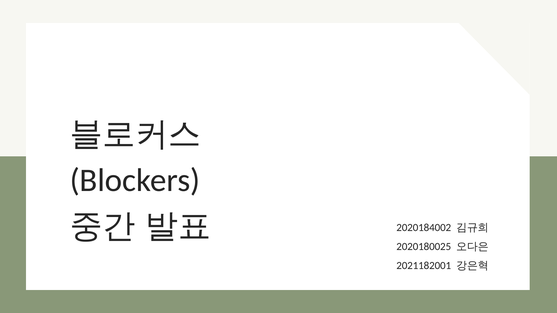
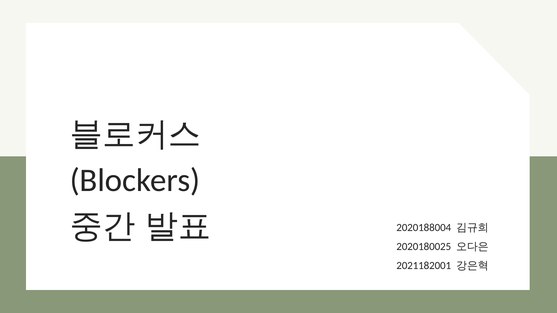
2020184002: 2020184002 -> 2020188004 (424, 228)
